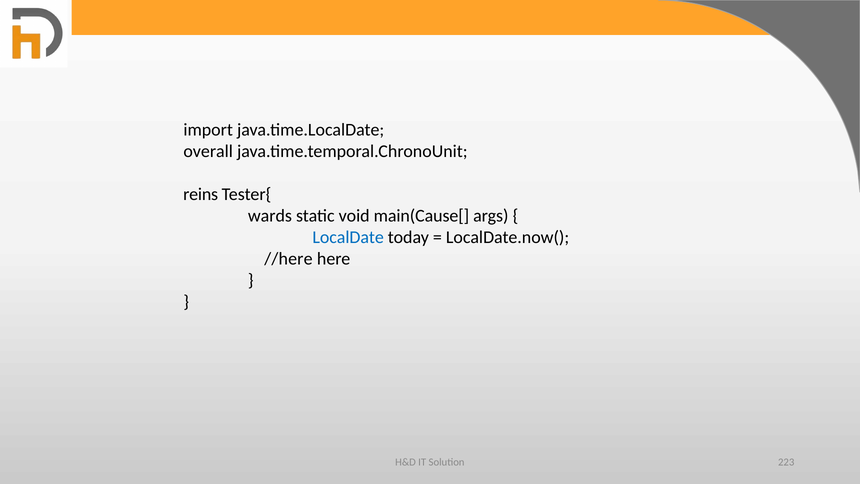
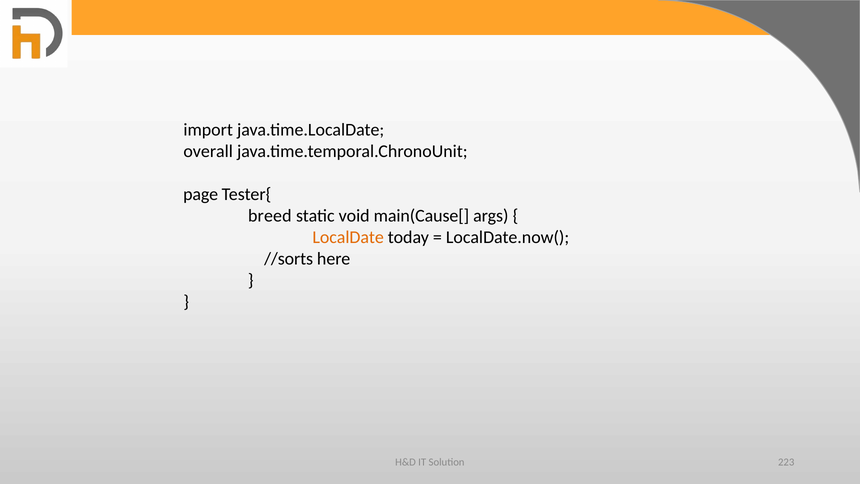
reins: reins -> page (201, 194)
wards: wards -> breed (270, 216)
LocalDate colour: blue -> orange (348, 237)
//here: //here -> //sorts (289, 259)
